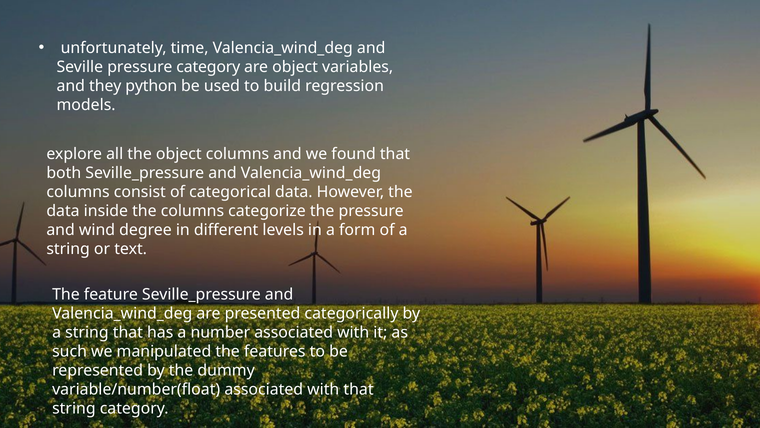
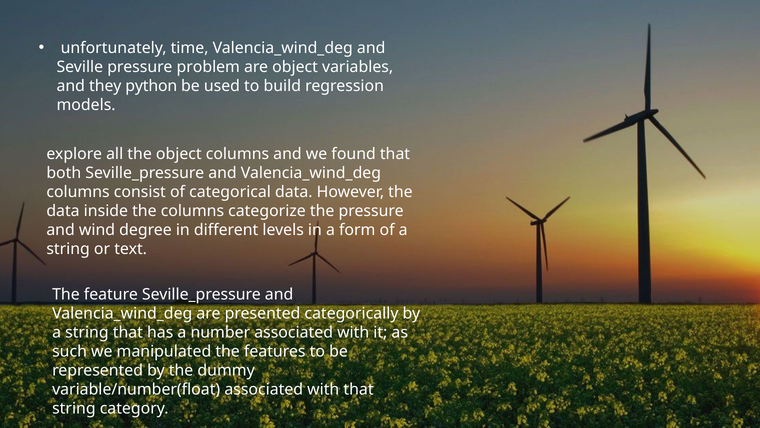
pressure category: category -> problem (208, 67)
